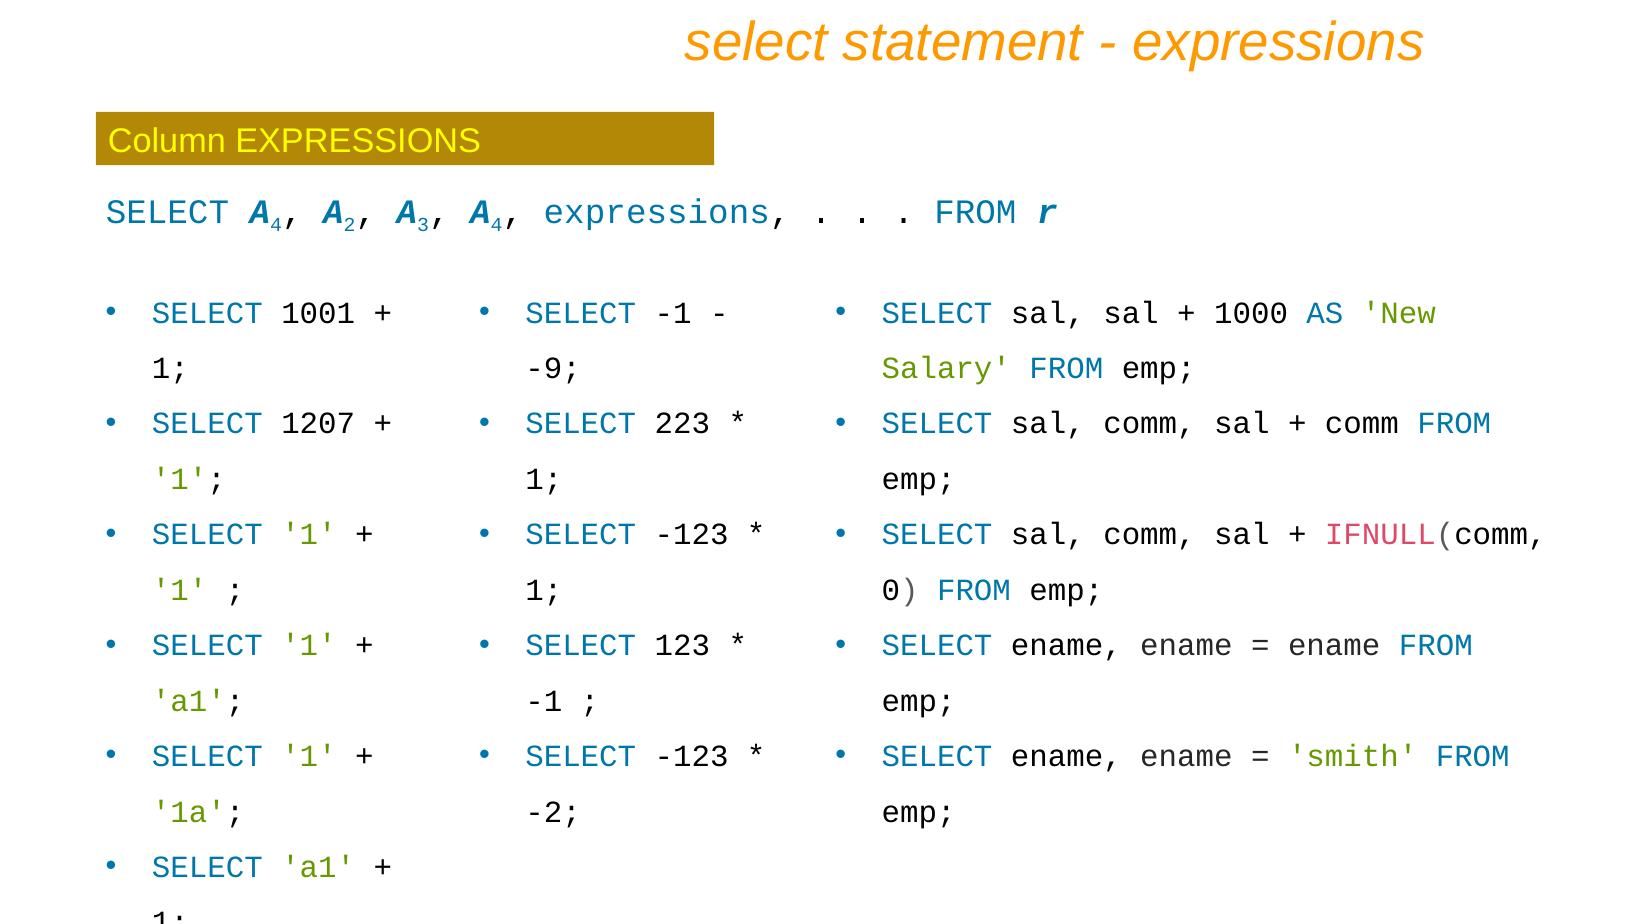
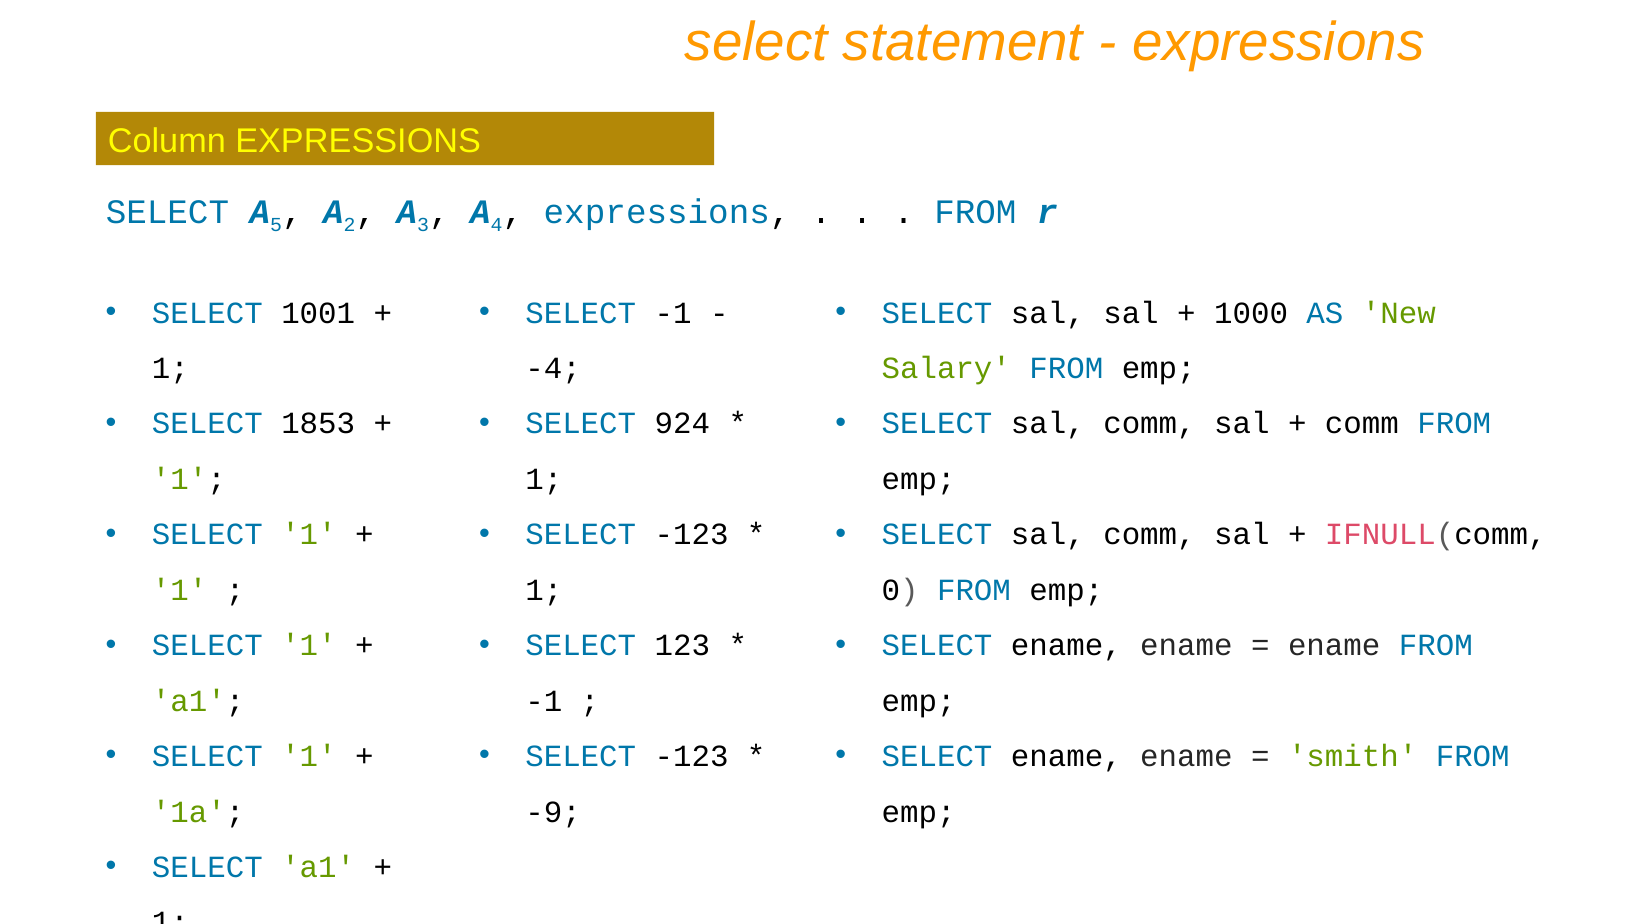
4: 4 -> 5 (276, 225)
-9: -9 -> -4 (553, 368)
1207: 1207 -> 1853 (318, 424)
223: 223 -> 924 (682, 424)
-2: -2 -> -9 (553, 812)
